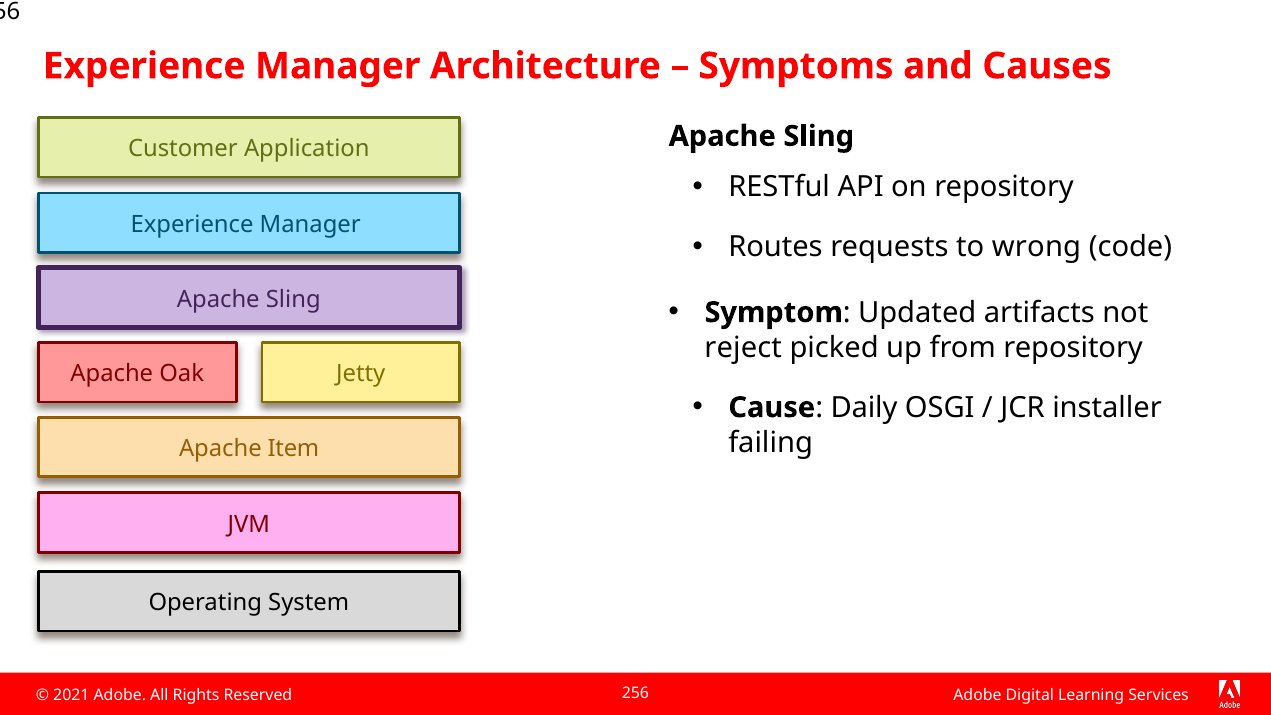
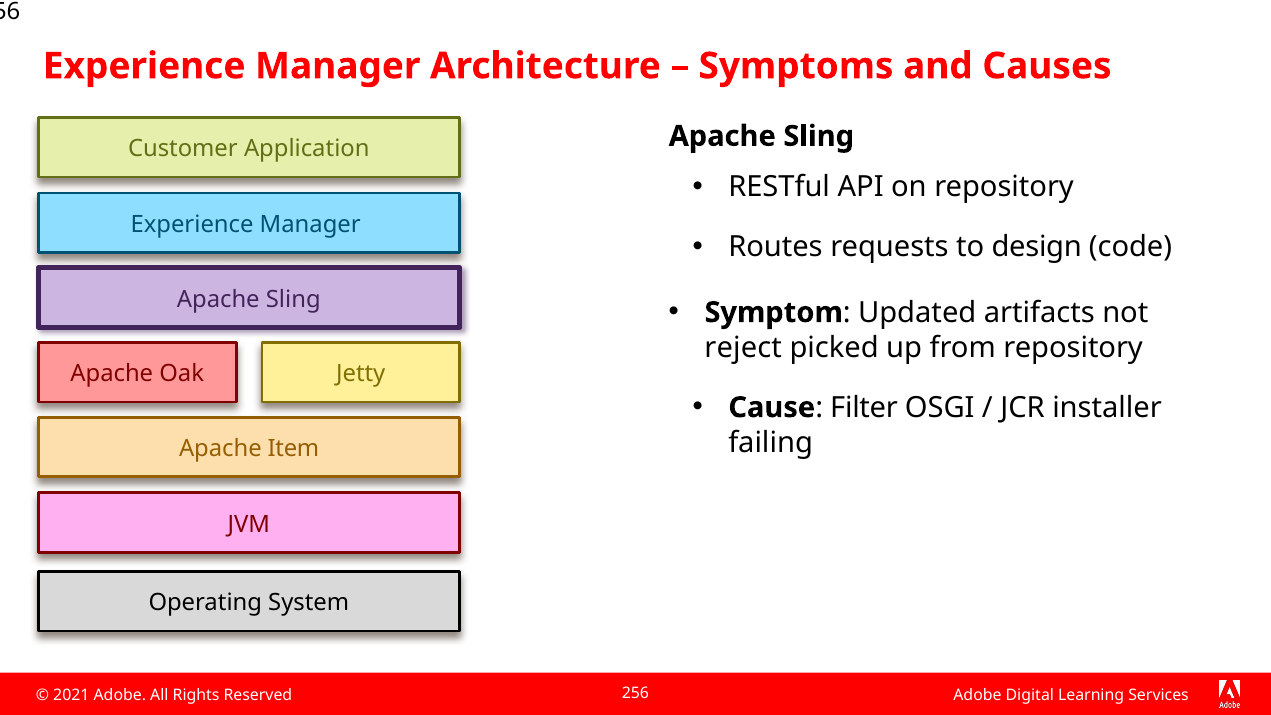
wrong: wrong -> design (1037, 247)
Daily: Daily -> Filter (864, 408)
